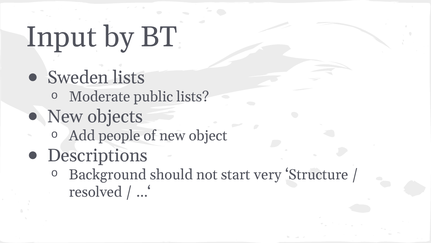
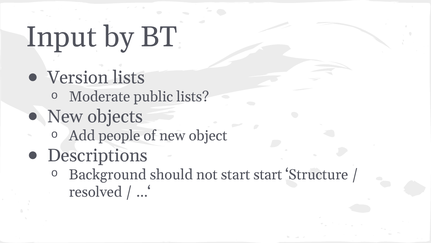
Sweden: Sweden -> Version (78, 78)
start very: very -> start (268, 174)
